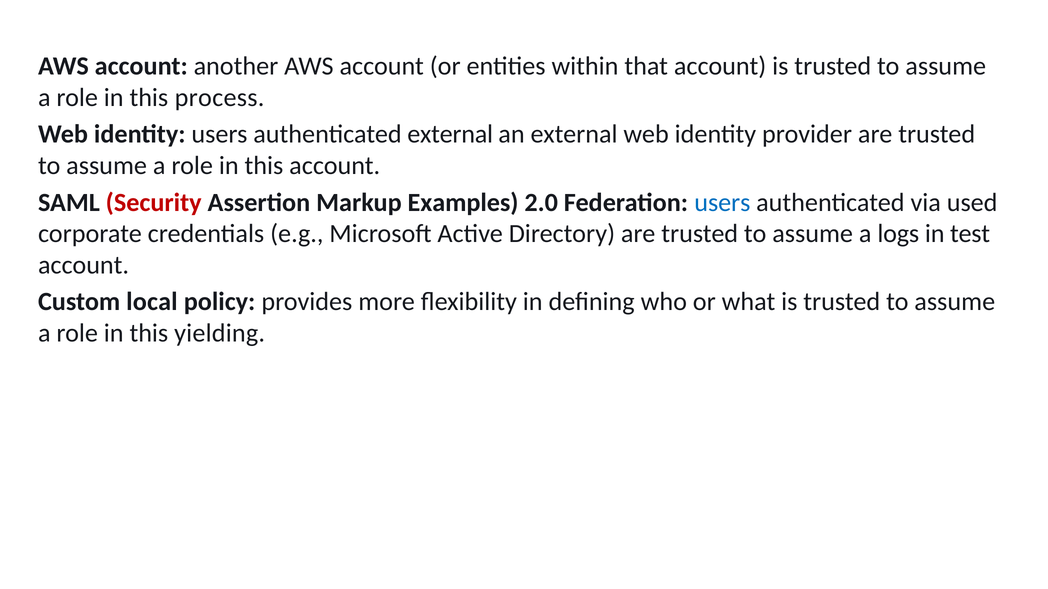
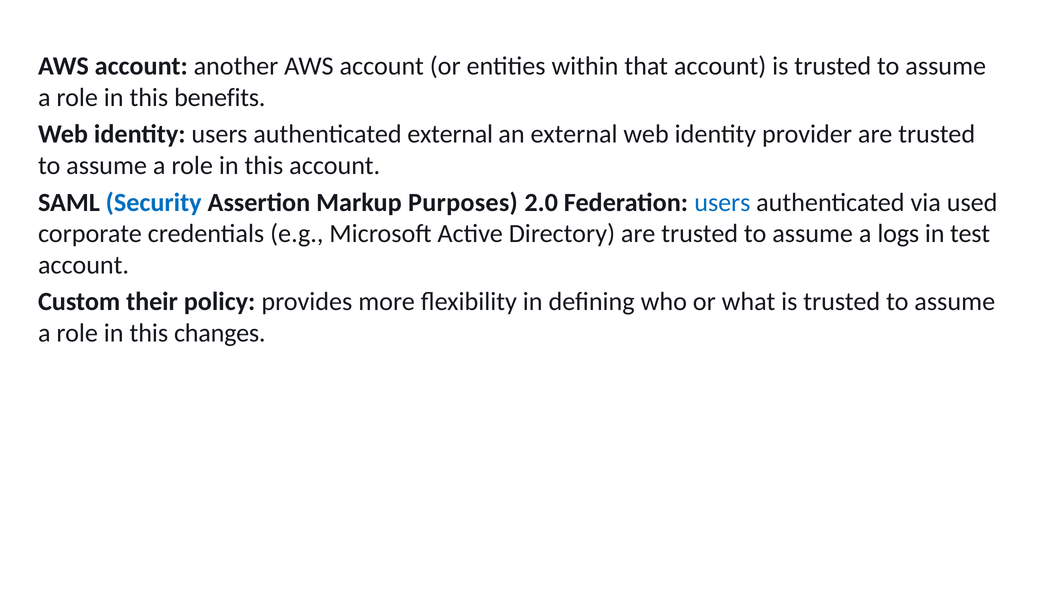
process: process -> benefits (220, 98)
Security colour: red -> blue (154, 203)
Examples: Examples -> Purposes (463, 203)
local: local -> their (152, 302)
yielding: yielding -> changes (220, 334)
